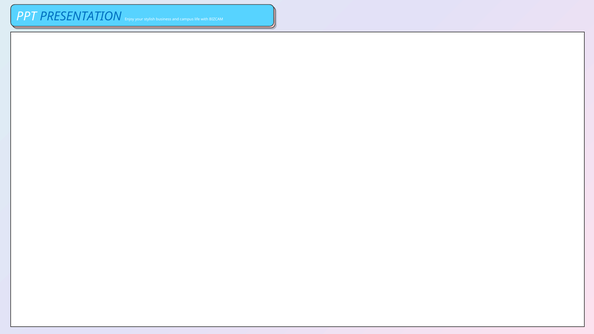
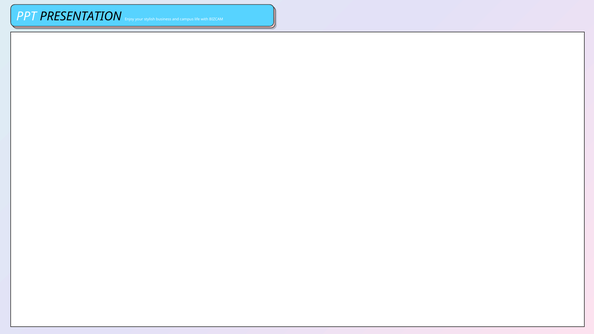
PRESENTATION colour: blue -> black (81, 16)
